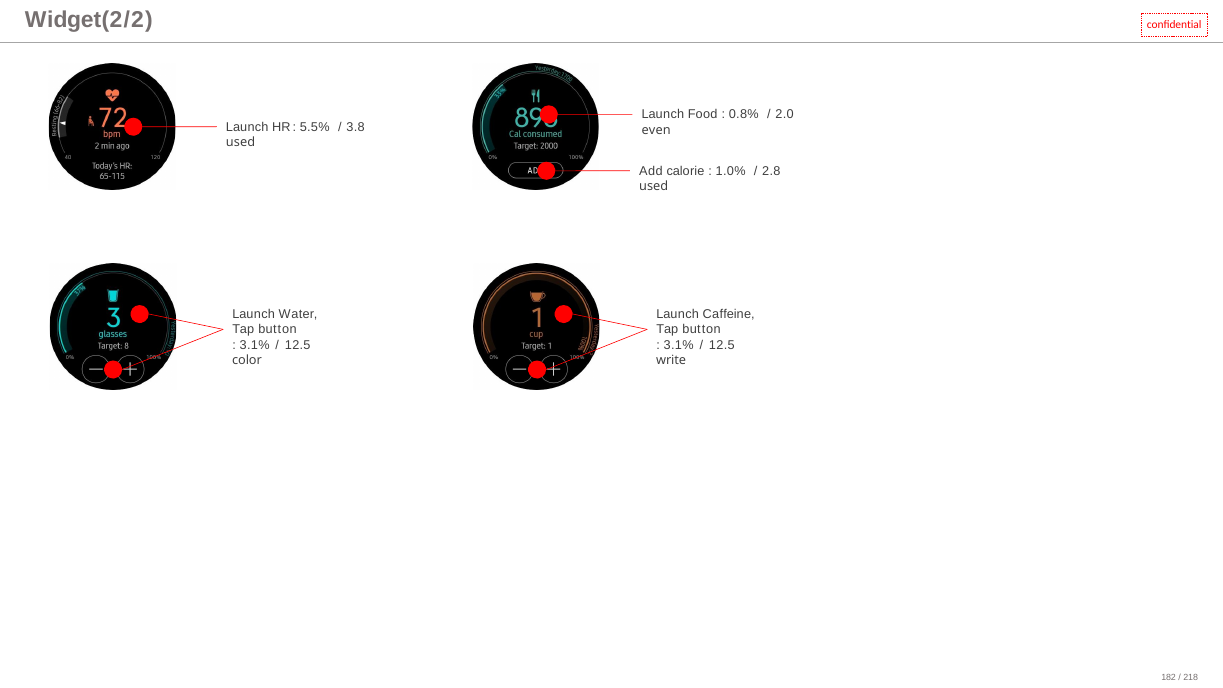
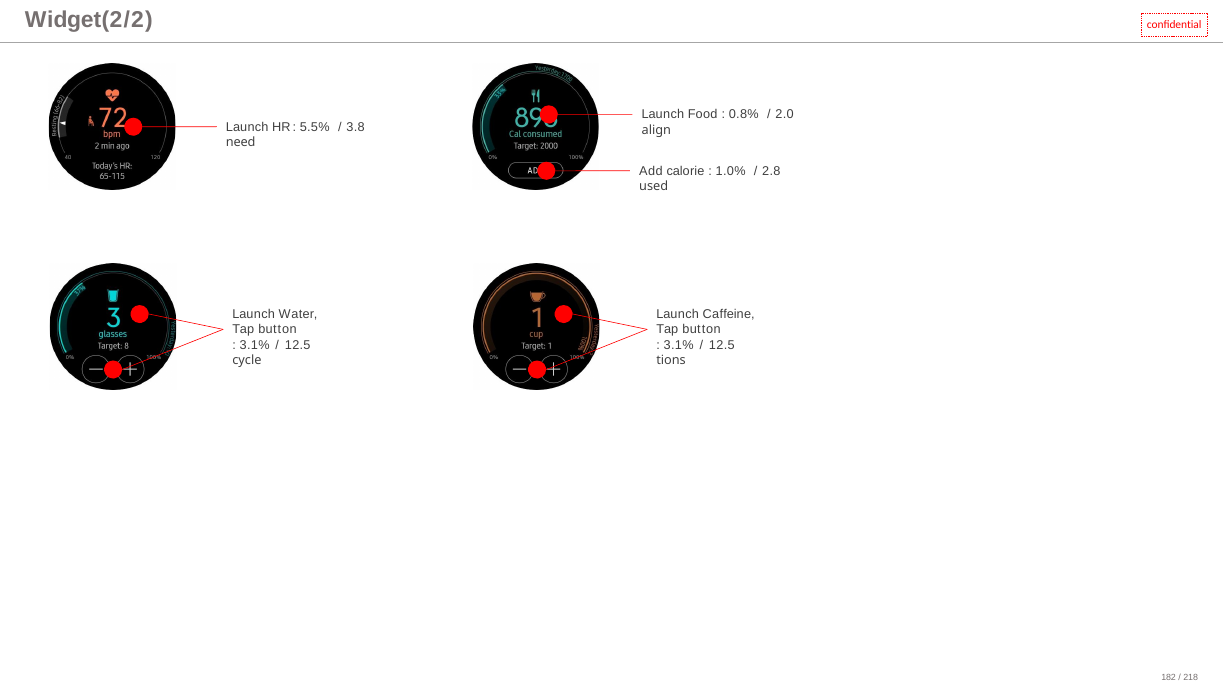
even: even -> align (656, 130)
used: used -> need (241, 142)
color: color -> cycle (247, 360)
write: write -> tions (671, 360)
